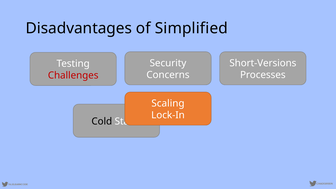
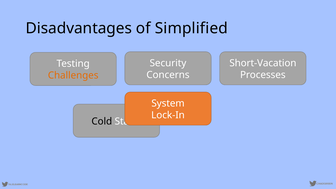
Short-Versions: Short-Versions -> Short-Vacation (263, 63)
Challenges colour: red -> orange (73, 75)
Scaling: Scaling -> System (168, 103)
